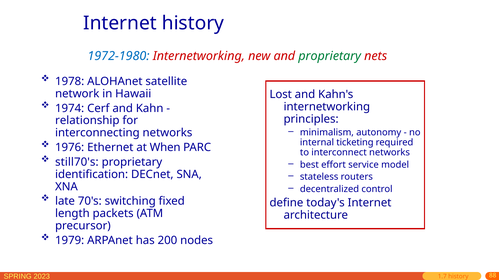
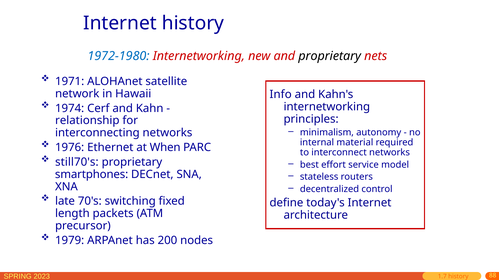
proprietary colour: green -> black (330, 56)
1978: 1978 -> 1971 (70, 82)
Lost: Lost -> Info (281, 95)
ticketing: ticketing -> material (355, 143)
identification: identification -> smartphones (92, 175)
